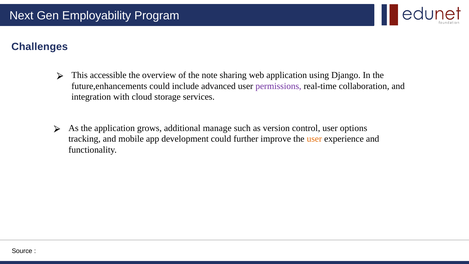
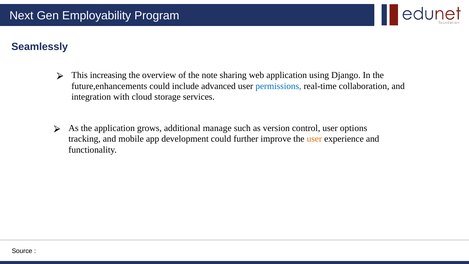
Challenges: Challenges -> Seamlessly (40, 47)
accessible: accessible -> increasing (108, 75)
permissions colour: purple -> blue (278, 86)
